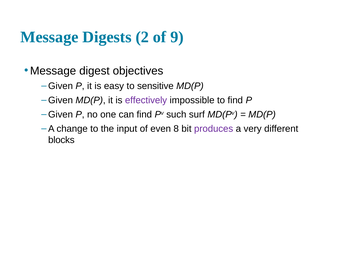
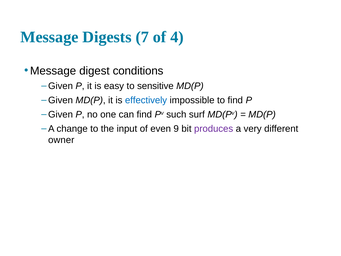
2: 2 -> 7 (142, 37)
9: 9 -> 4 (177, 37)
objectives: objectives -> conditions (138, 71)
effectively colour: purple -> blue (146, 100)
8: 8 -> 9 (176, 129)
blocks: blocks -> owner (61, 140)
